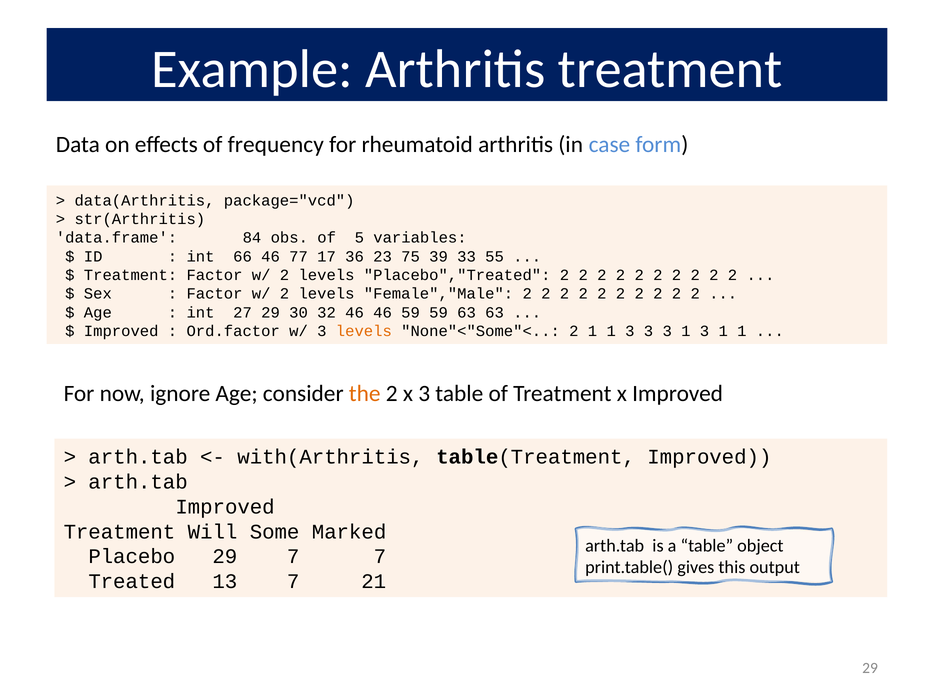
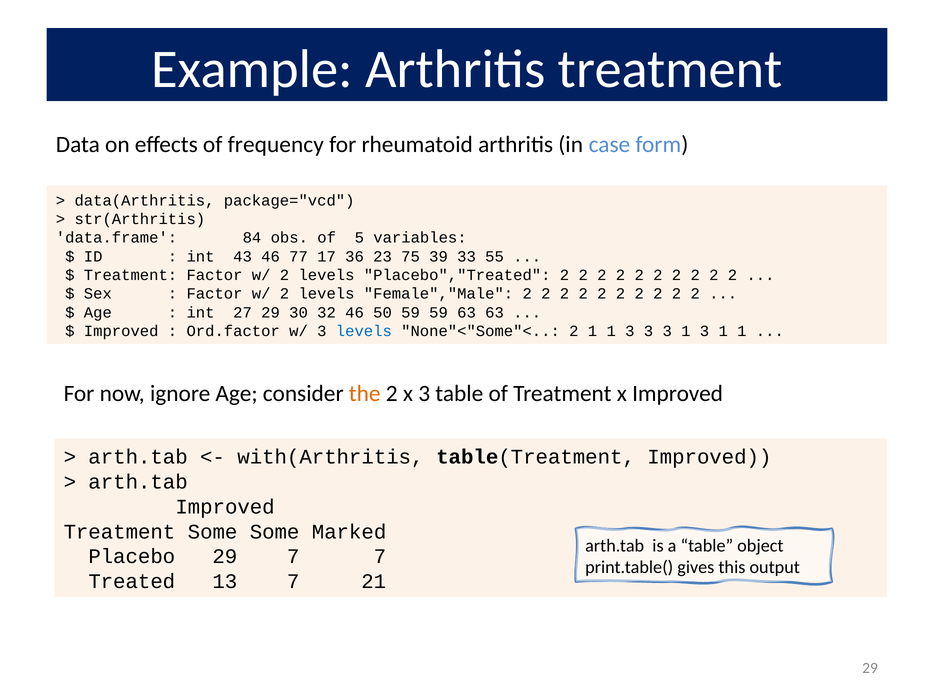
66: 66 -> 43 (243, 257)
46 46: 46 -> 50 (383, 313)
levels colour: orange -> blue (364, 331)
Treatment Will: Will -> Some (213, 532)
